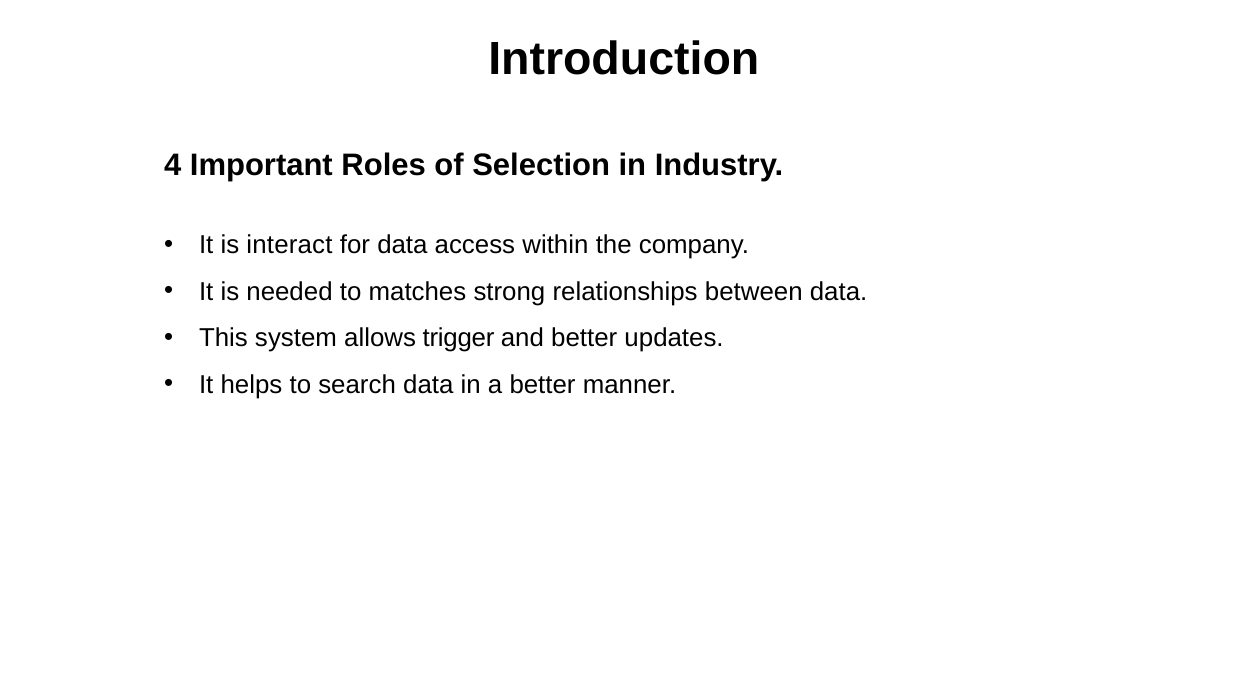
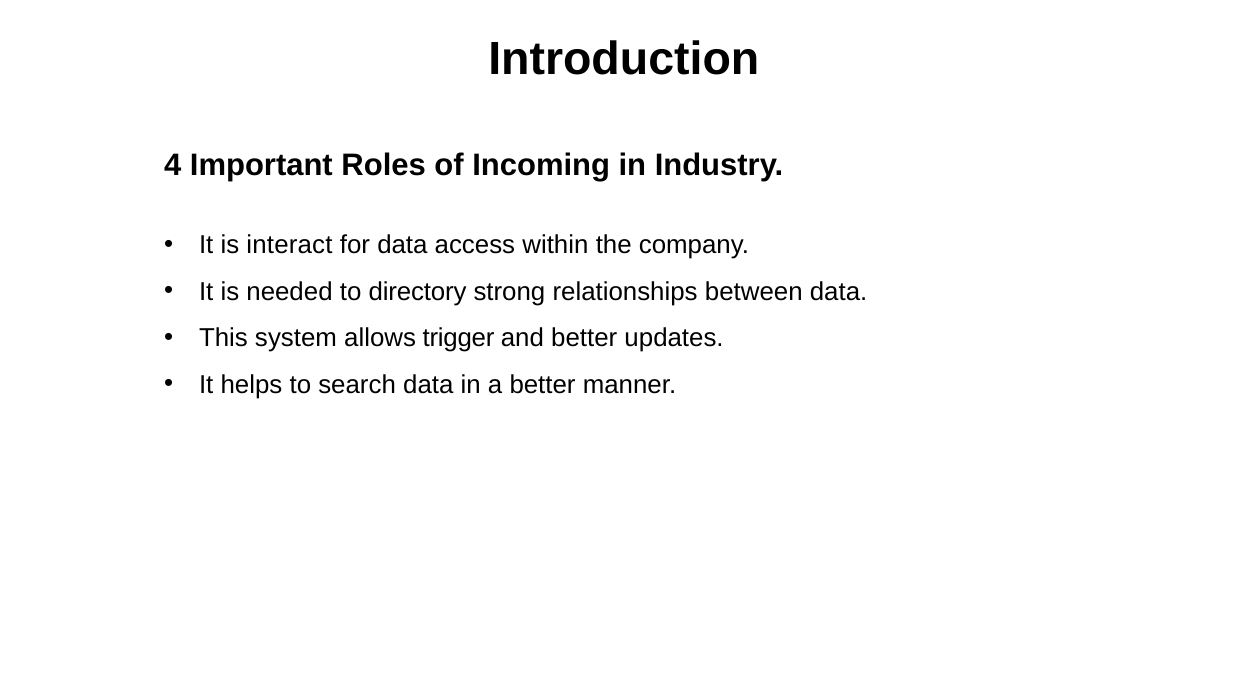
Selection: Selection -> Incoming (541, 165)
matches: matches -> directory (418, 292)
